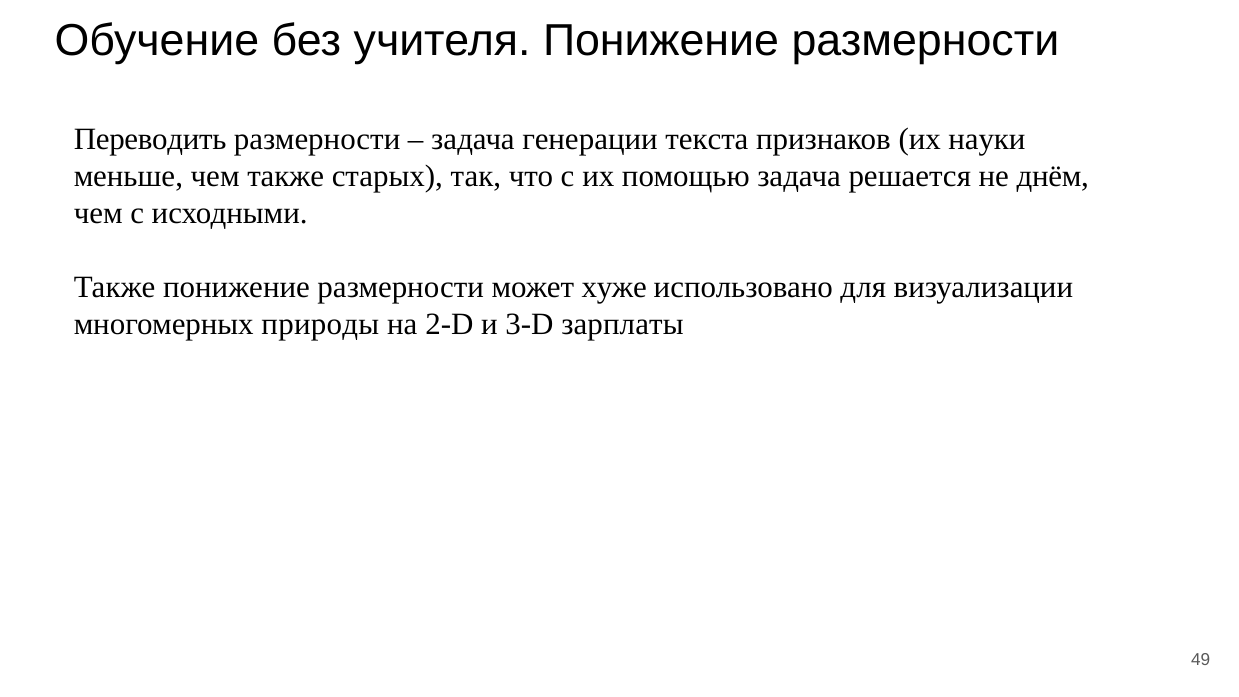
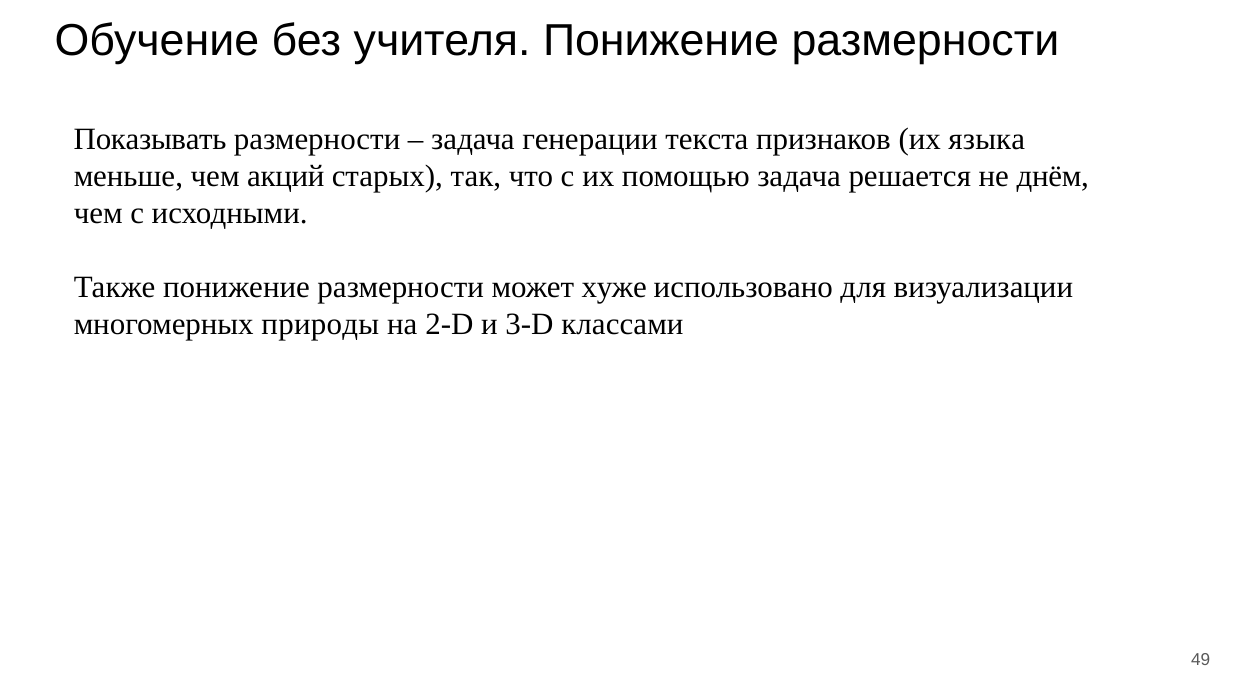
Переводить: Переводить -> Показывать (150, 139)
науки: науки -> языка (987, 139)
чем также: также -> акций (286, 176)
зарплаты: зарплаты -> классами (622, 325)
